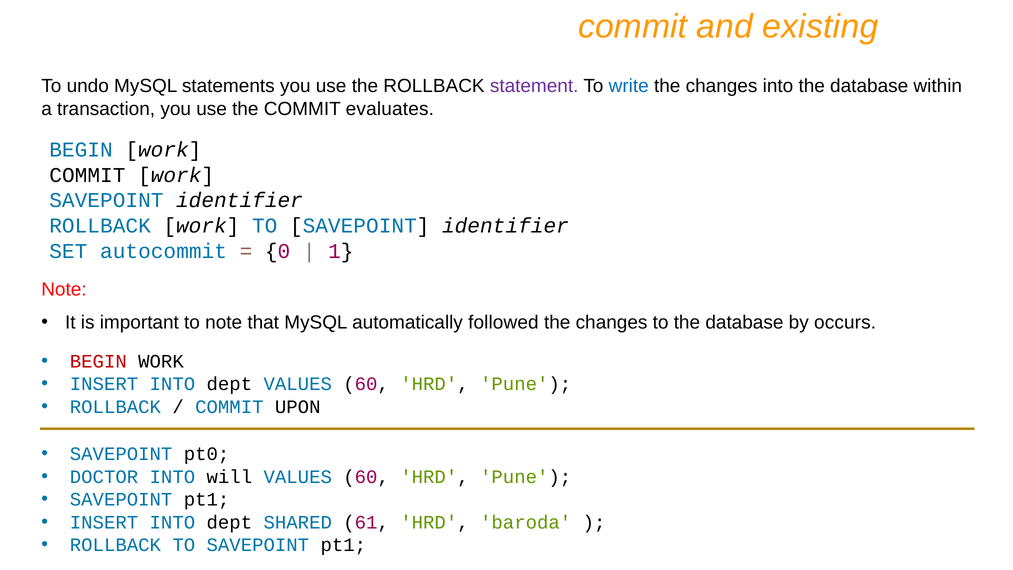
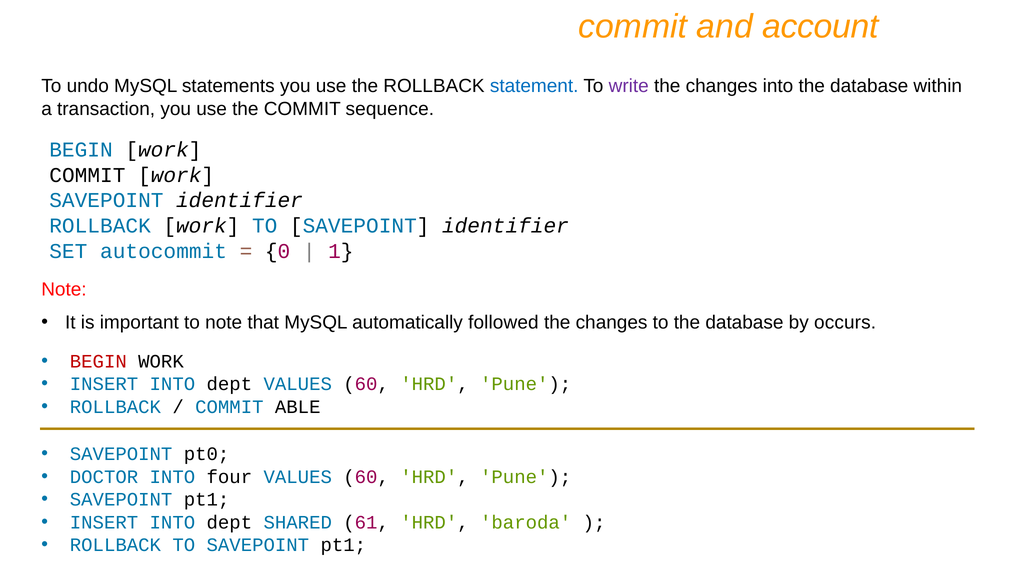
existing: existing -> account (821, 26)
statement colour: purple -> blue (534, 86)
write colour: blue -> purple (629, 86)
evaluates: evaluates -> sequence (390, 109)
UPON: UPON -> ABLE (298, 407)
will: will -> four (229, 477)
